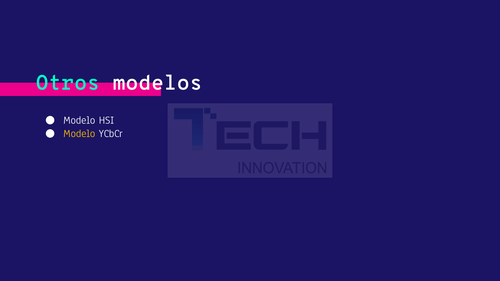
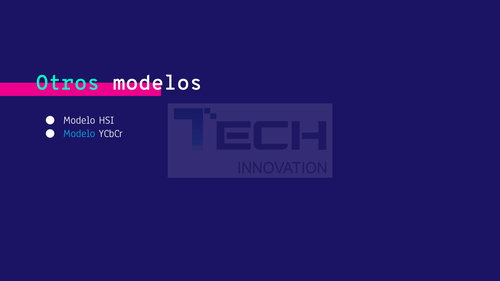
Modelo colour: yellow -> light blue (79, 134)
